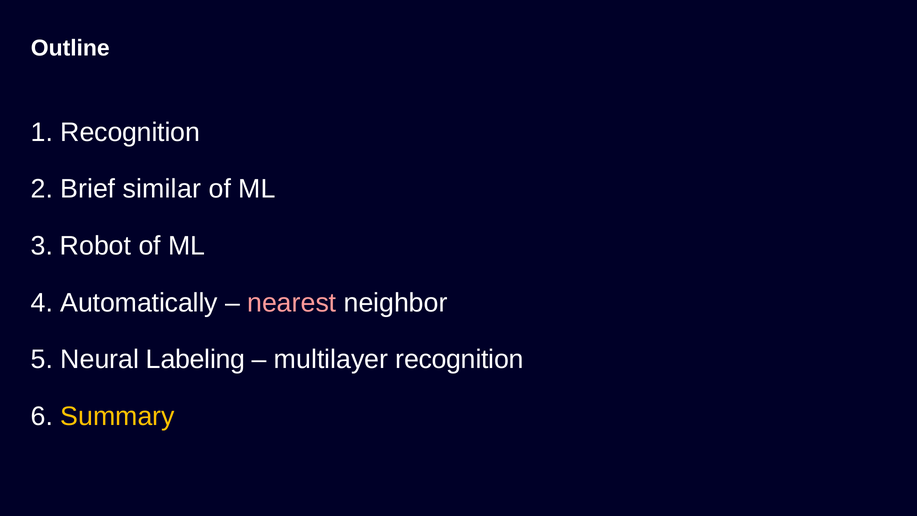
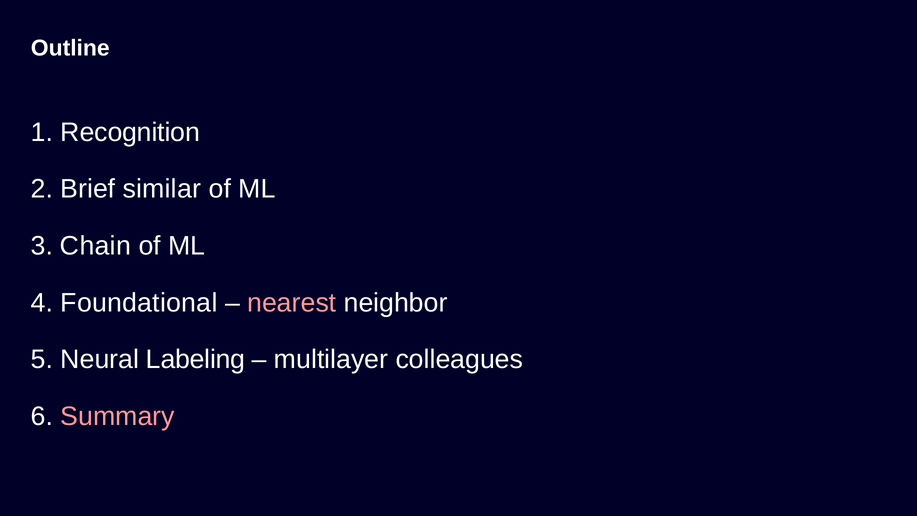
Robot: Robot -> Chain (95, 246)
Automatically: Automatically -> Foundational (139, 303)
multilayer recognition: recognition -> colleagues (459, 359)
Summary colour: yellow -> pink (118, 416)
